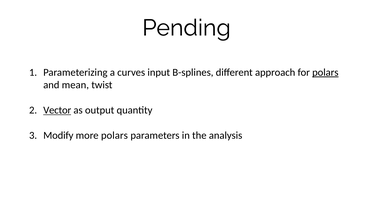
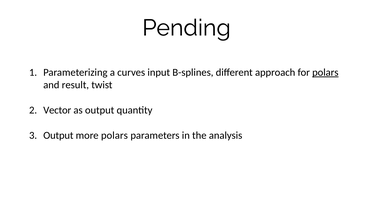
mean: mean -> result (75, 85)
Vector underline: present -> none (57, 110)
Modify: Modify -> Output (58, 136)
